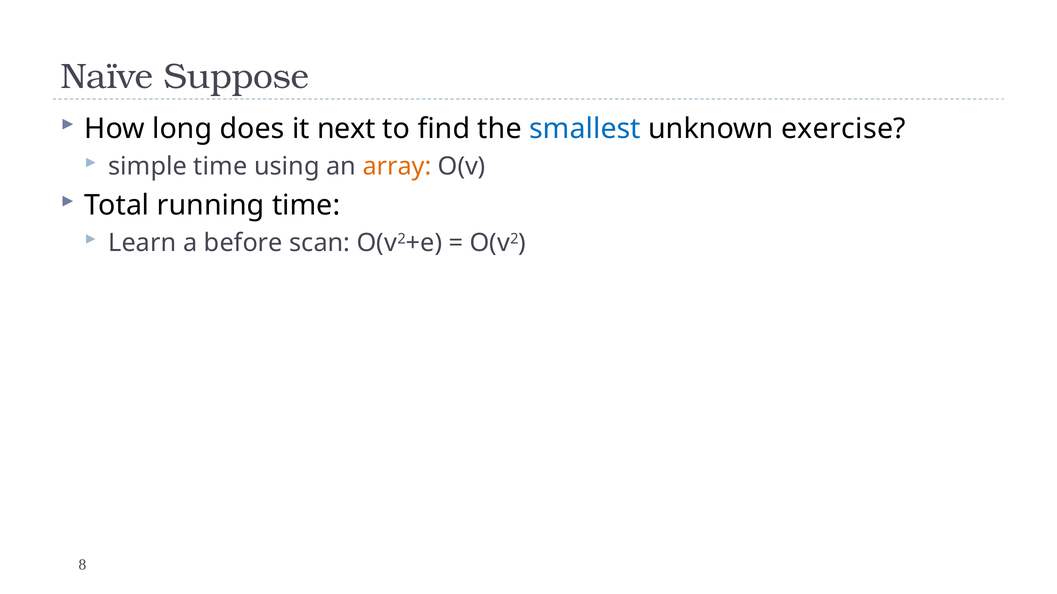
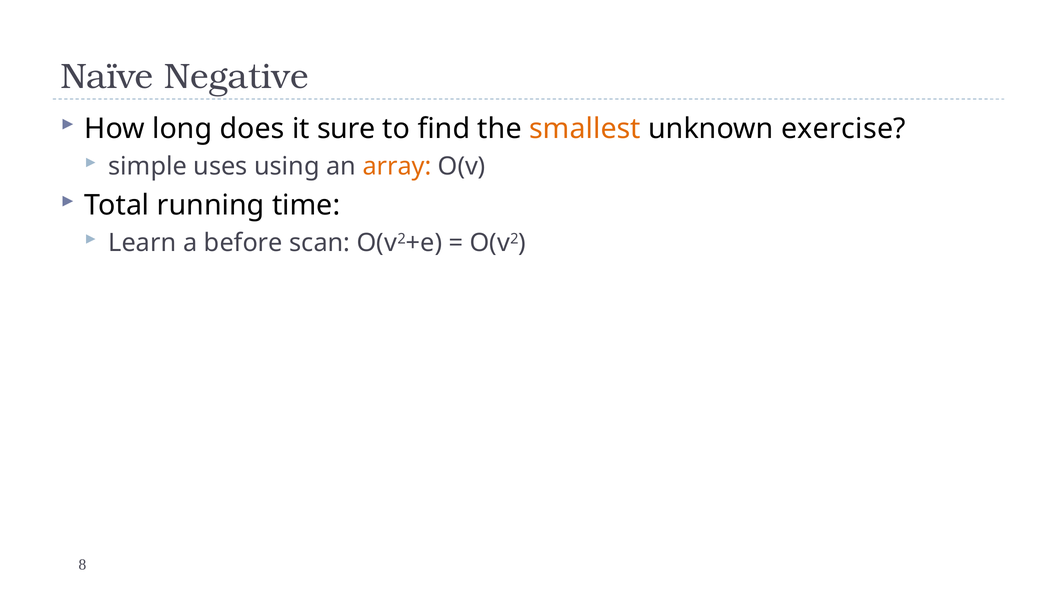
Suppose: Suppose -> Negative (236, 76)
next: next -> sure (346, 129)
smallest colour: blue -> orange (585, 129)
simple time: time -> uses (220, 166)
